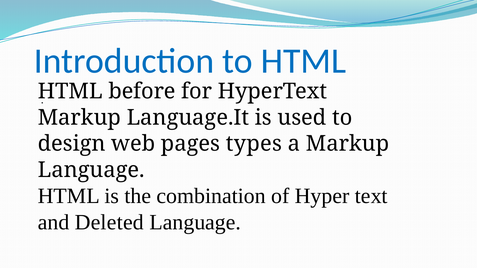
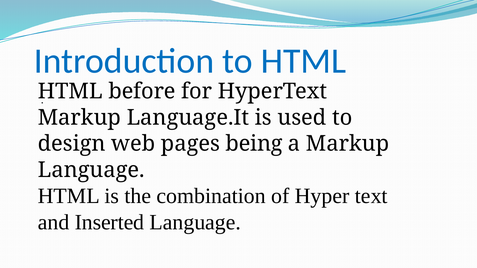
types: types -> being (254, 144)
Deleted: Deleted -> Inserted (109, 223)
